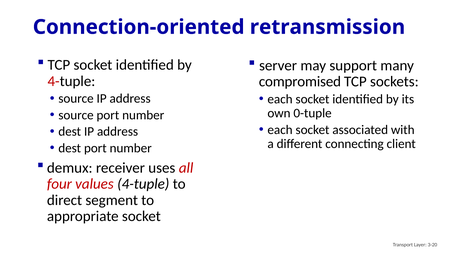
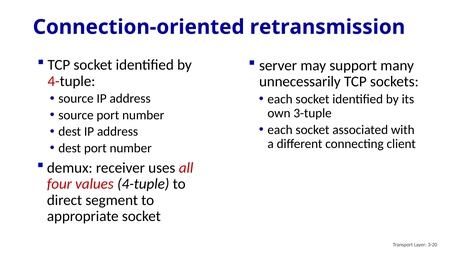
compromised: compromised -> unnecessarily (300, 82)
0-tuple: 0-tuple -> 3-tuple (313, 113)
